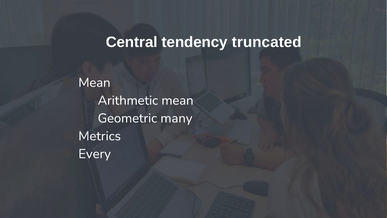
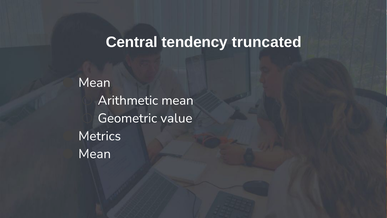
many: many -> value (176, 118)
Every: Every -> Mean (95, 154)
